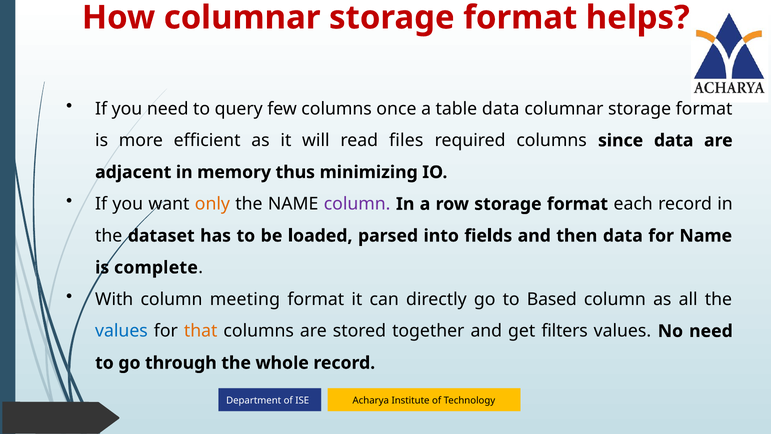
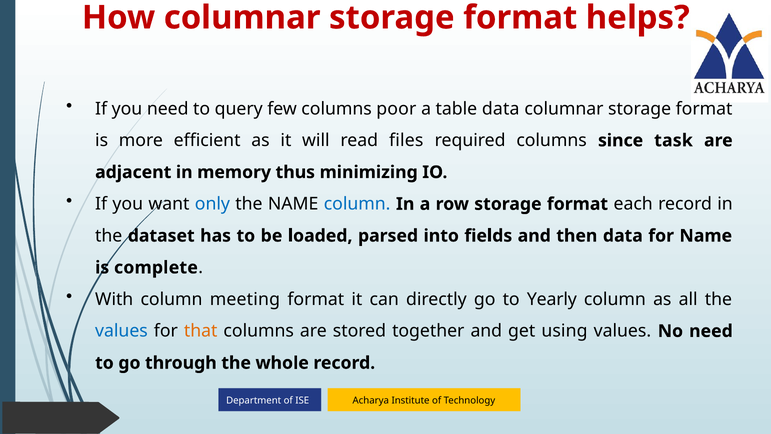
once: once -> poor (396, 109)
since data: data -> task (673, 140)
only colour: orange -> blue (212, 204)
column colour: purple -> blue (357, 204)
Based: Based -> Yearly (552, 299)
filters: filters -> using (564, 331)
